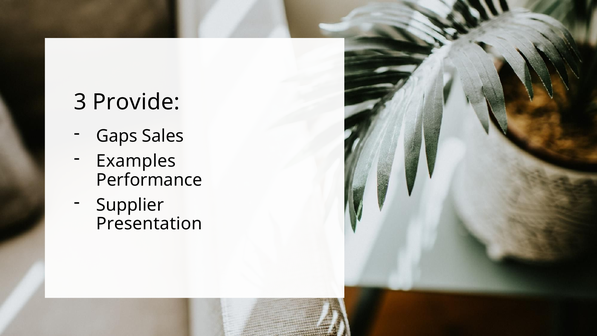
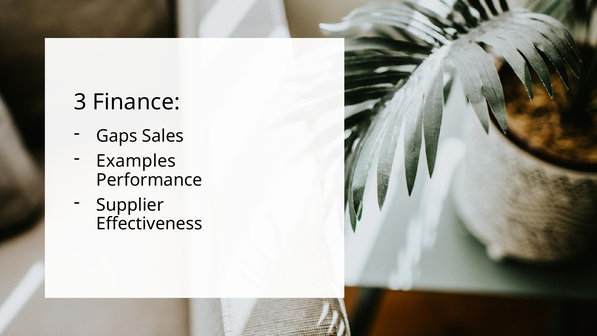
Provide: Provide -> Finance (136, 102)
Presentation: Presentation -> Effectiveness (149, 224)
